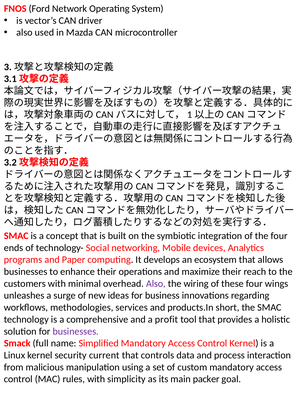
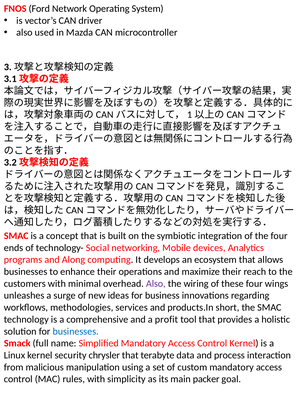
Paper: Paper -> Along (74, 260)
businesses colour: purple -> blue (76, 332)
current: current -> chrysler (104, 356)
controls: controls -> terabyte (158, 356)
